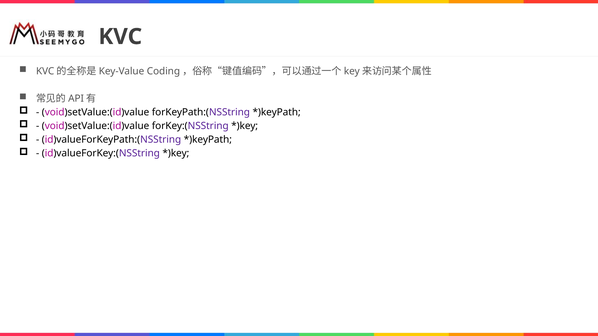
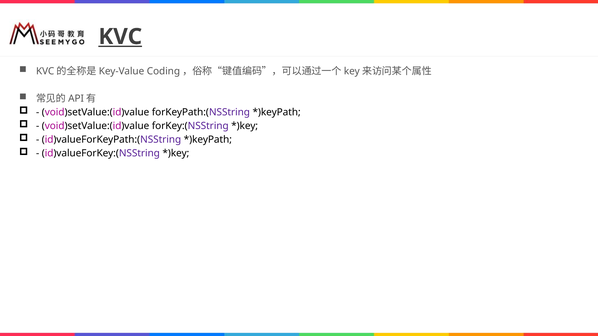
KVC underline: none -> present (120, 37)
